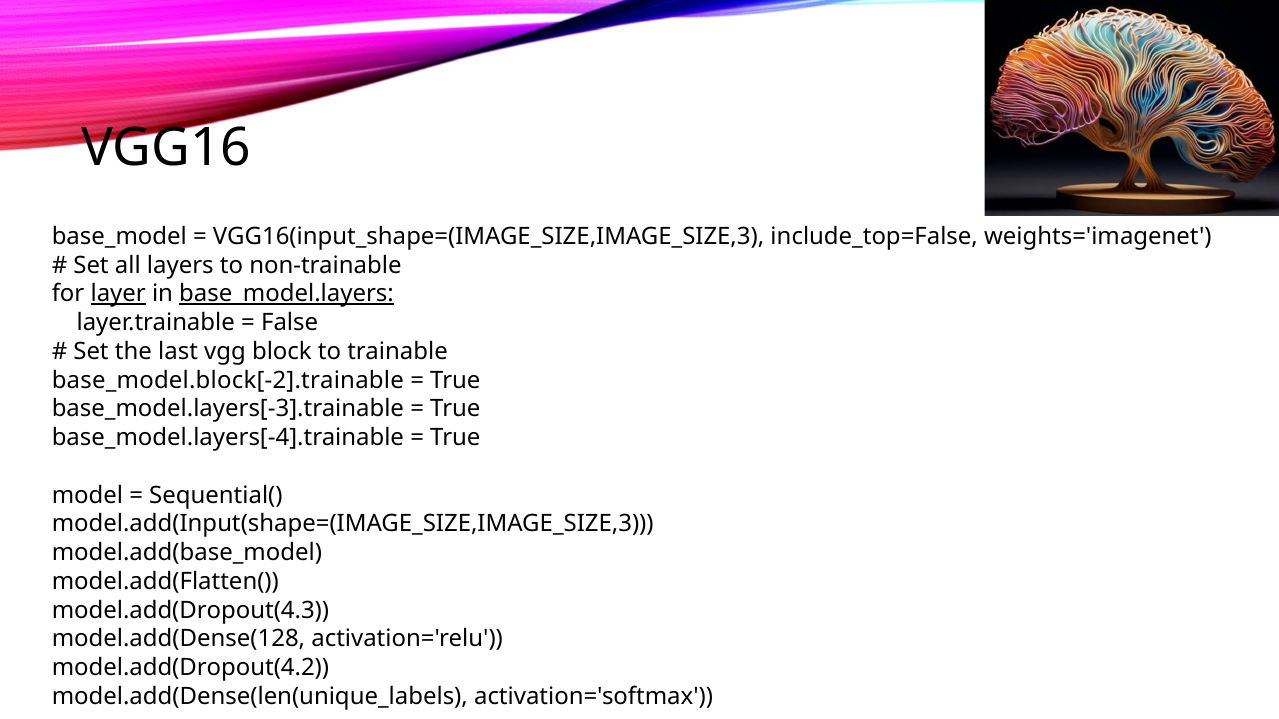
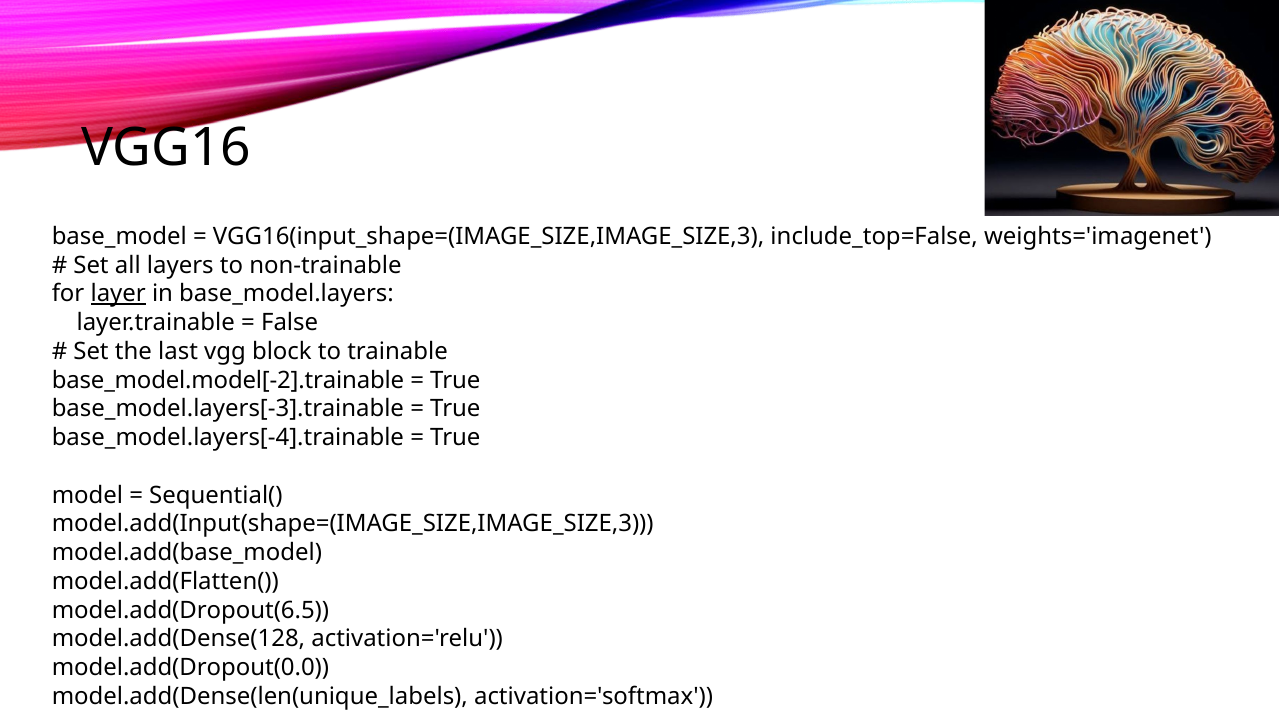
base_model.layers underline: present -> none (287, 294)
base_model.block[-2].trainable: base_model.block[-2].trainable -> base_model.model[-2].trainable (228, 380)
model.add(Dropout(4.3: model.add(Dropout(4.3 -> model.add(Dropout(6.5 (190, 611)
model.add(Dropout(4.2: model.add(Dropout(4.2 -> model.add(Dropout(0.0 (190, 668)
